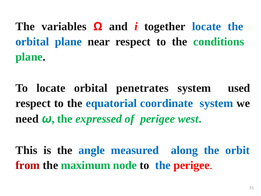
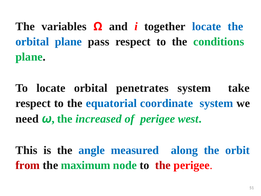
near: near -> pass (99, 42)
used: used -> take (239, 88)
expressed: expressed -> increased (99, 119)
the colour: blue -> red (163, 165)
